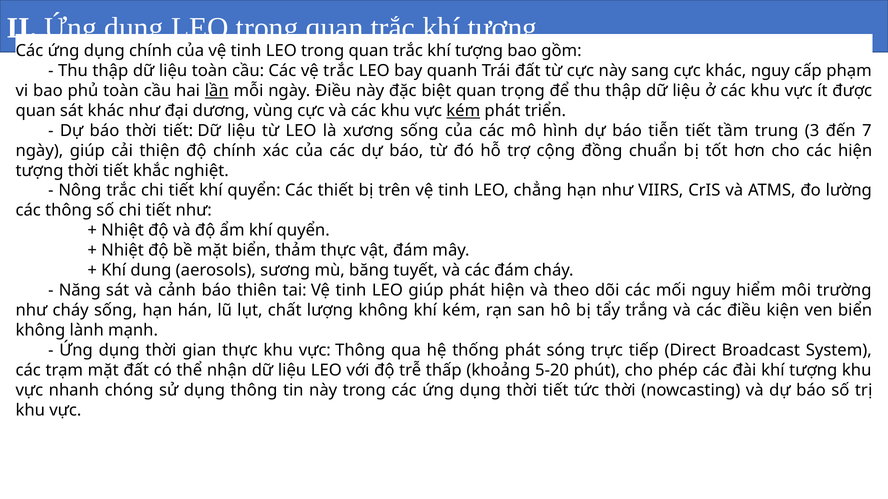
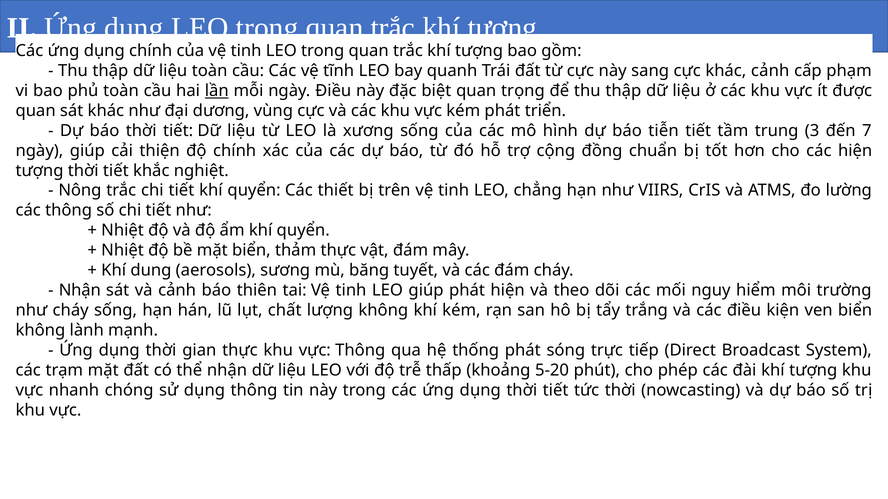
vệ trắc: trắc -> tĩnh (339, 71)
khác nguy: nguy -> cảnh (770, 71)
kém underline: present -> none (463, 111)
Năng: Năng -> Nhận (80, 291)
